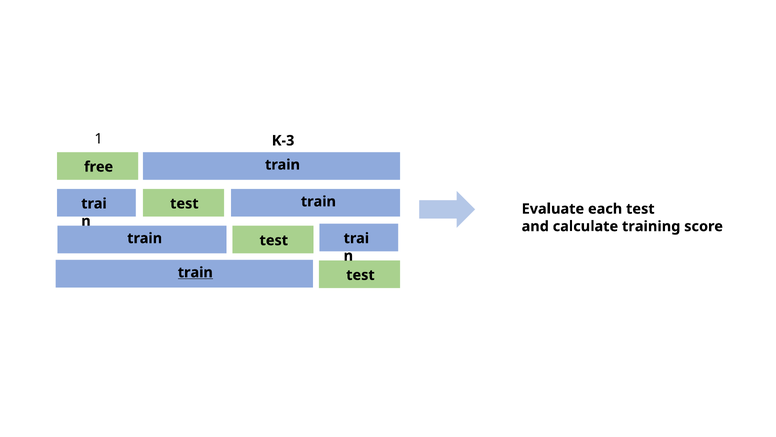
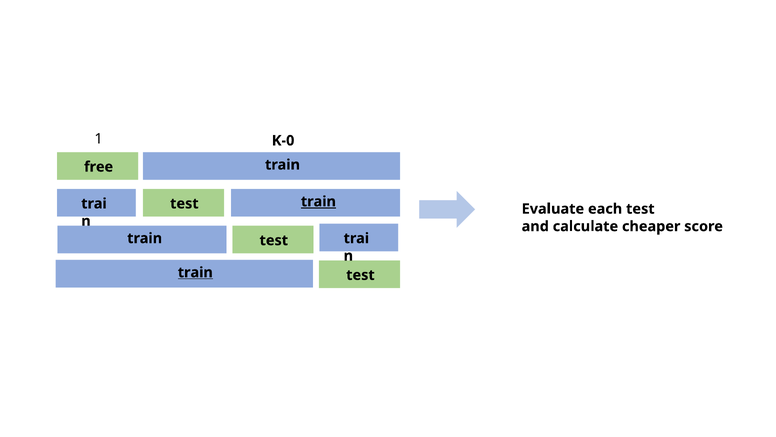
K-3: K-3 -> K-0 (283, 140)
train underline: none -> present (318, 201)
training: training -> cheaper (651, 226)
